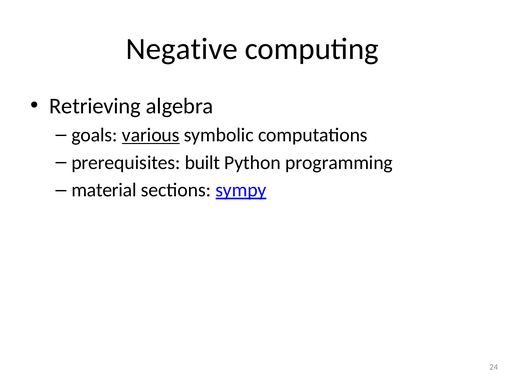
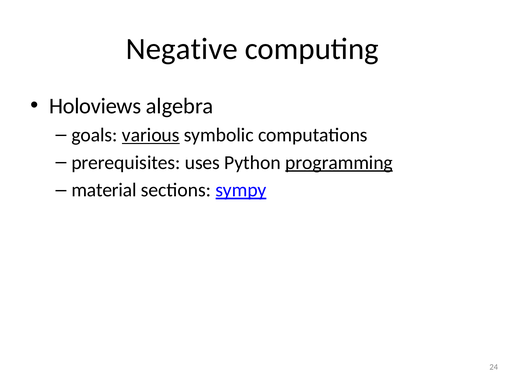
Retrieving: Retrieving -> Holoviews (95, 106)
built: built -> uses (202, 162)
programming underline: none -> present (339, 162)
